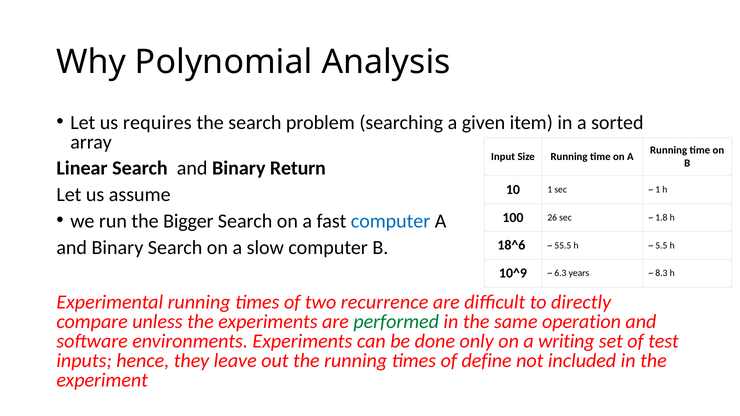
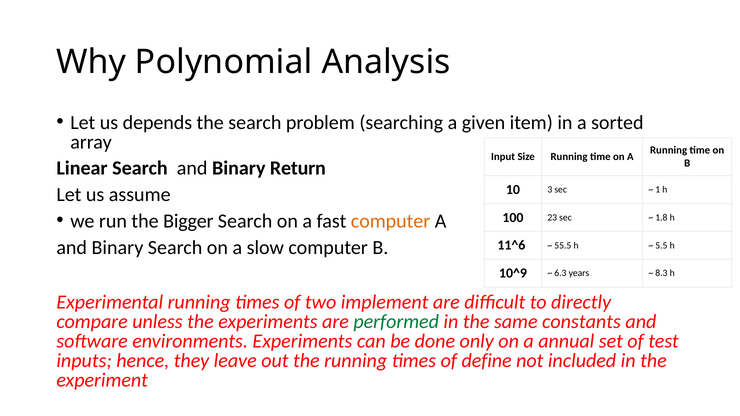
requires: requires -> depends (157, 123)
10 1: 1 -> 3 (550, 190)
computer colour: blue -> orange (391, 221)
26: 26 -> 23 (552, 218)
18^6: 18^6 -> 11^6 (511, 246)
recurrence: recurrence -> implement (385, 303)
operation: operation -> constants (581, 322)
writing: writing -> annual (566, 341)
